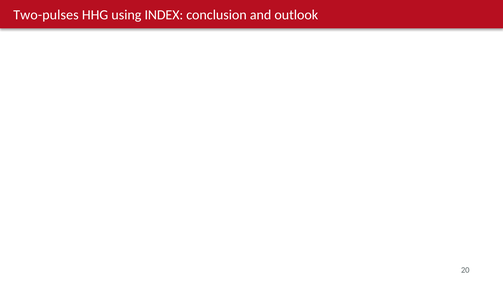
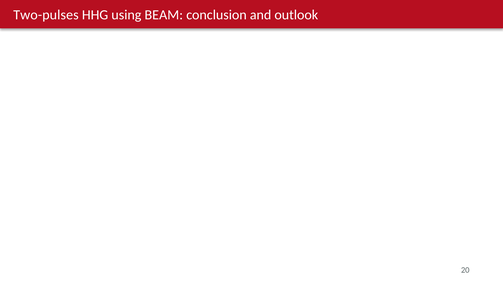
INDEX: INDEX -> BEAM (164, 15)
